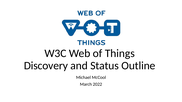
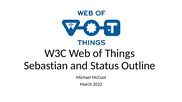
Discovery: Discovery -> Sebastian (46, 66)
